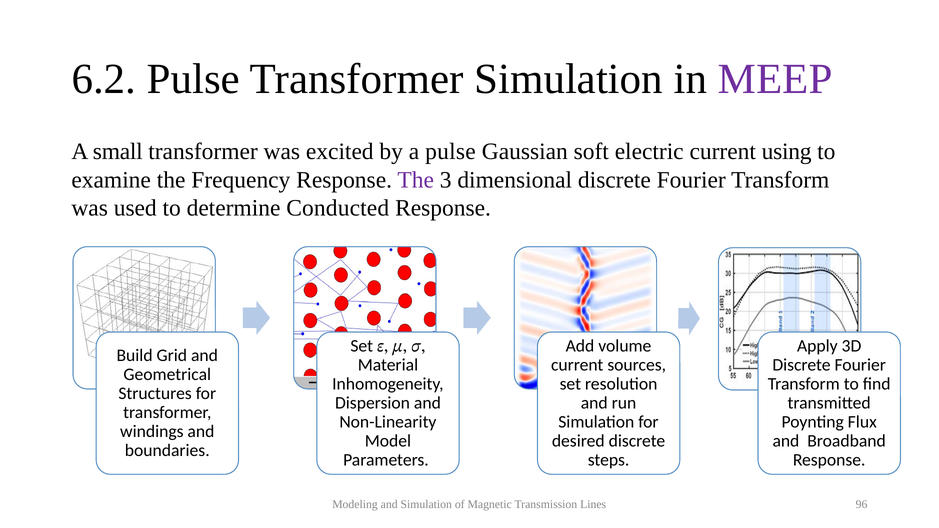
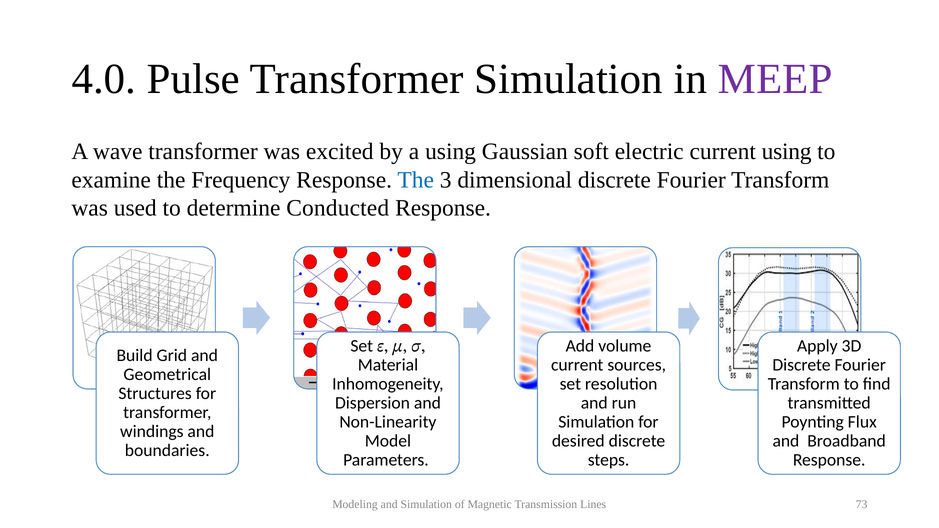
6.2: 6.2 -> 4.0 (104, 79)
small: small -> wave (118, 152)
a pulse: pulse -> using (451, 152)
The colour: purple -> blue (416, 180)
96: 96 -> 73 (862, 504)
